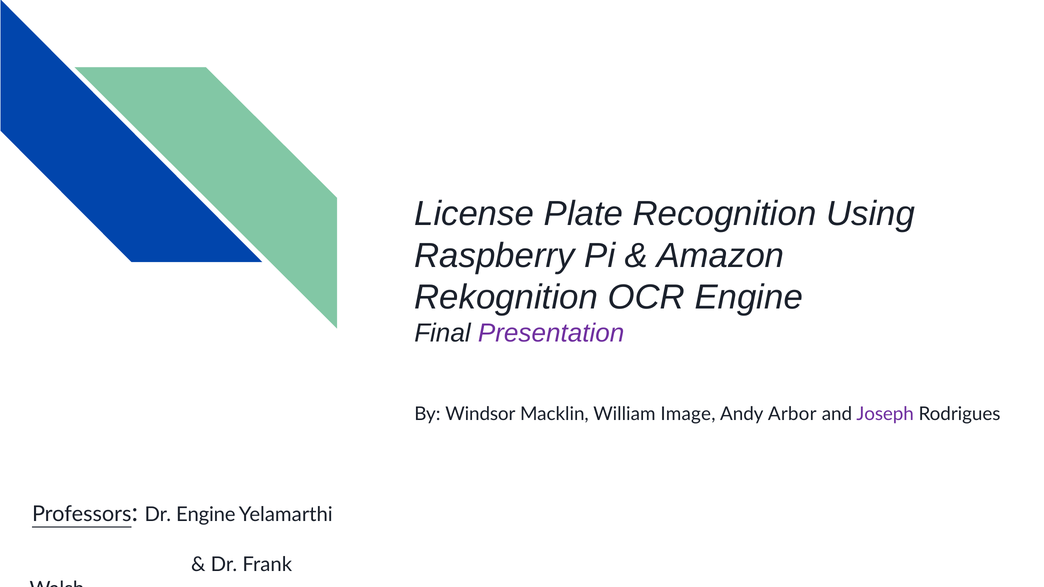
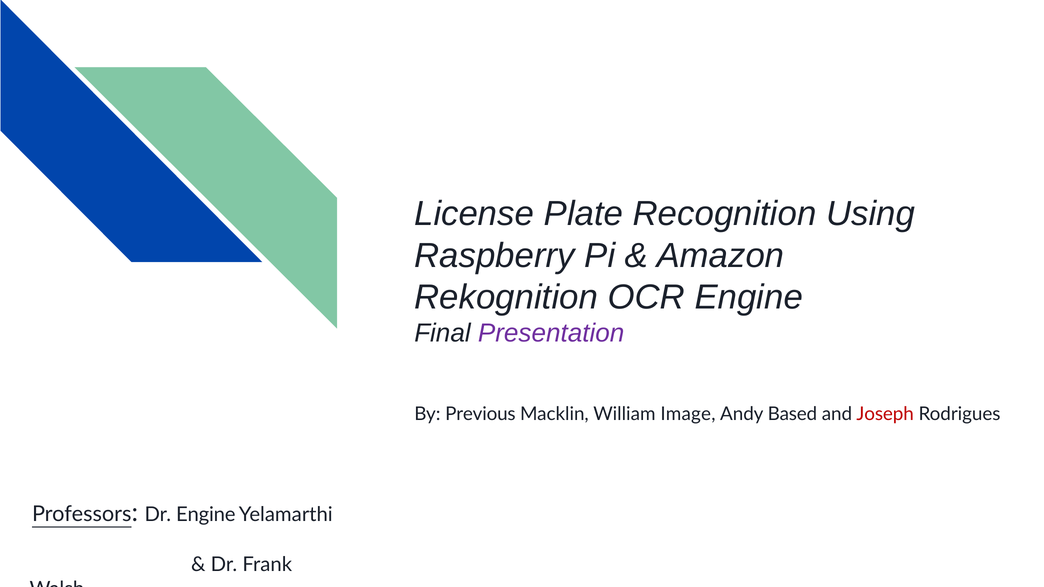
Windsor: Windsor -> Previous (480, 414)
Arbor: Arbor -> Based (792, 414)
Joseph colour: purple -> red (885, 414)
